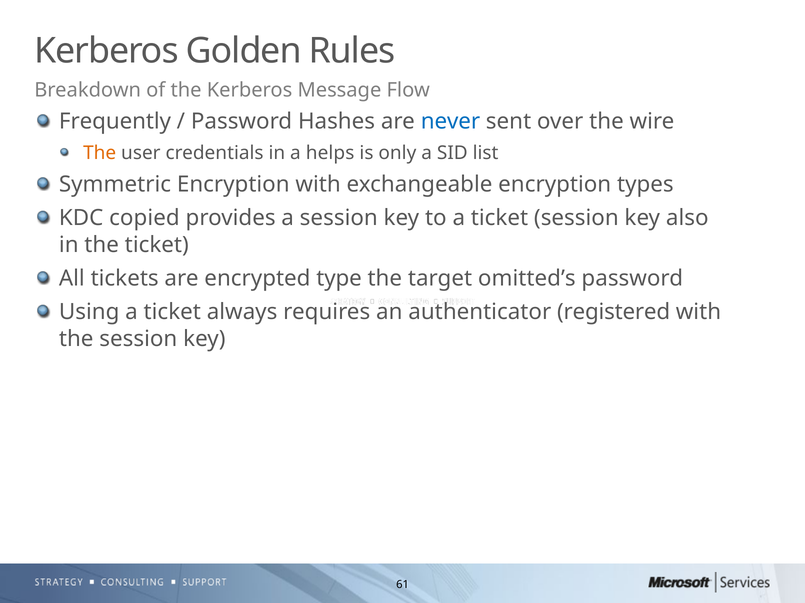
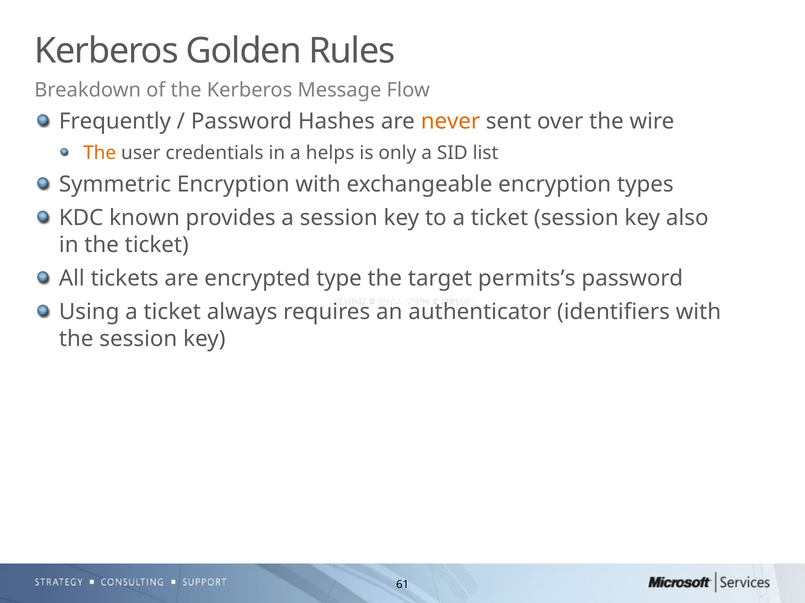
never colour: blue -> orange (450, 122)
copied: copied -> known (144, 218)
omitted’s: omitted’s -> permits’s (527, 279)
registered: registered -> identifiers (613, 312)
